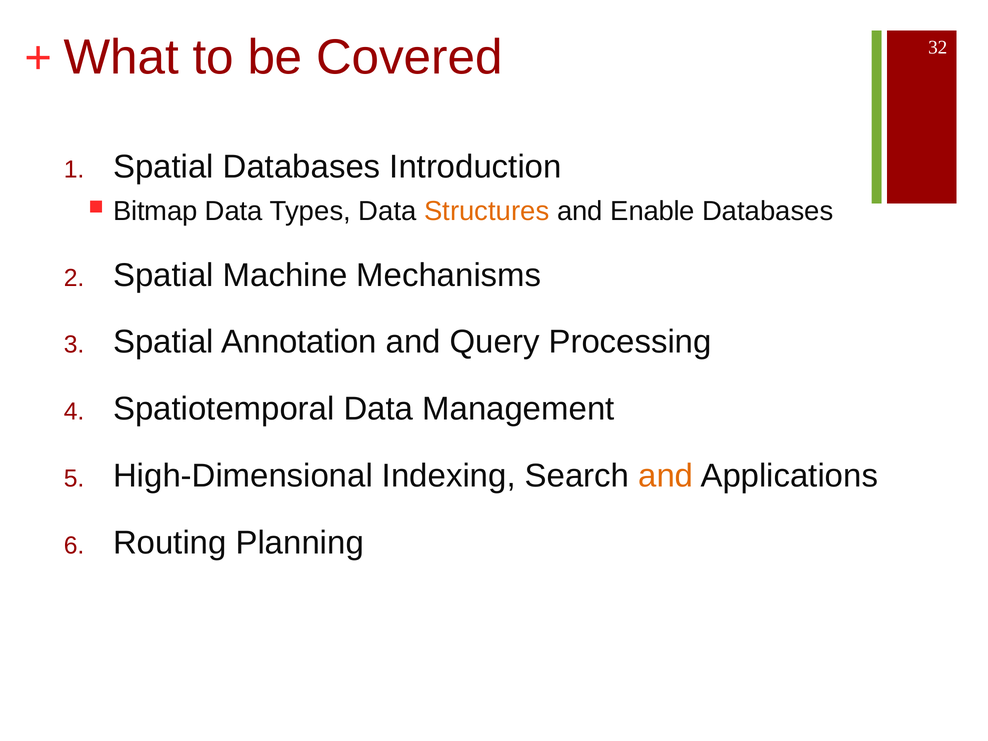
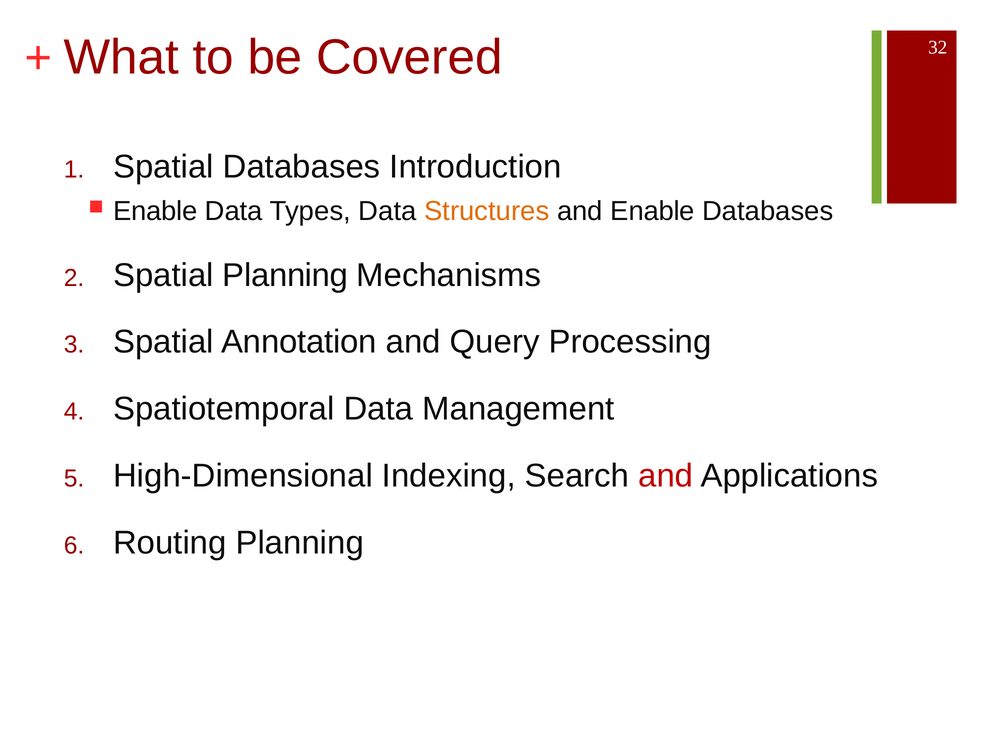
Bitmap: Bitmap -> Enable (155, 211)
Spatial Machine: Machine -> Planning (285, 275)
and colour: orange -> red (666, 476)
